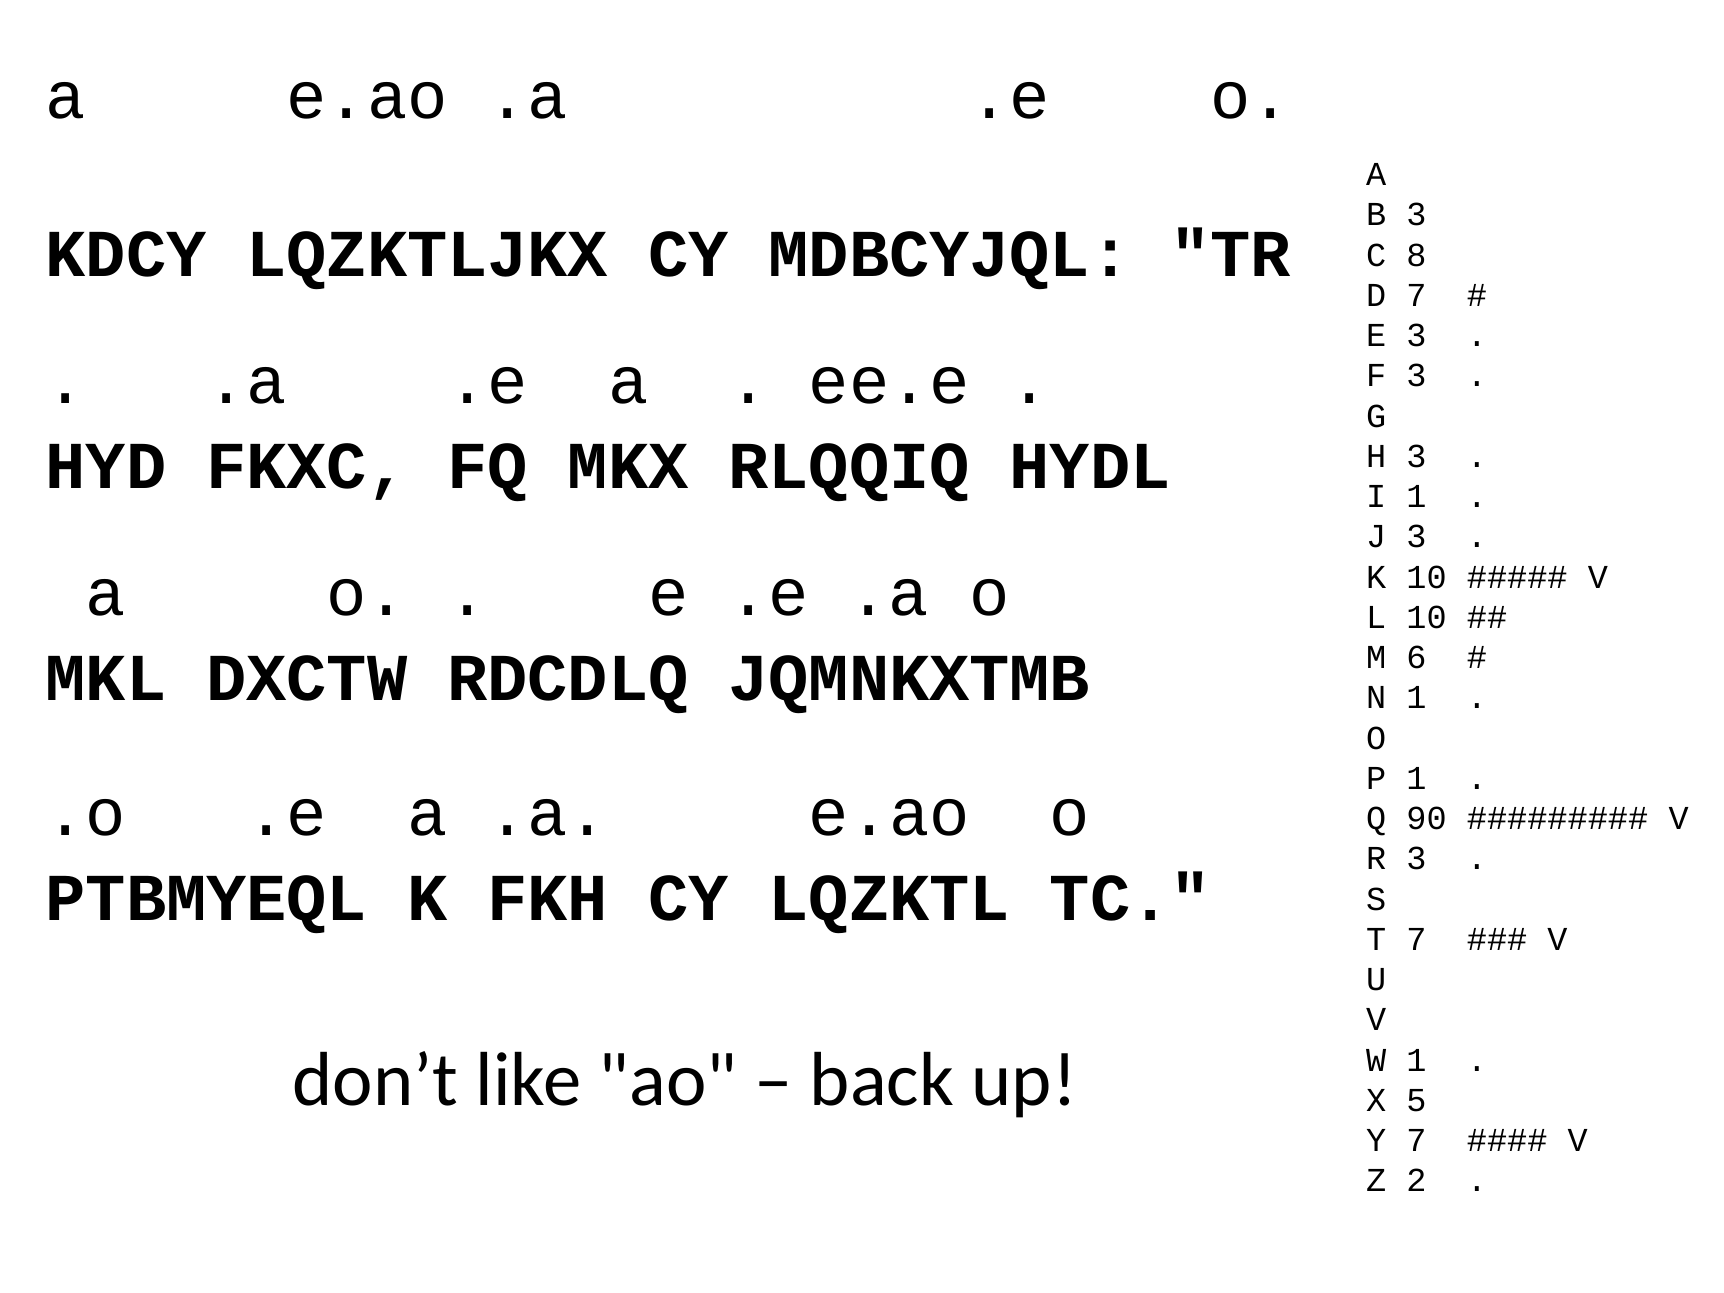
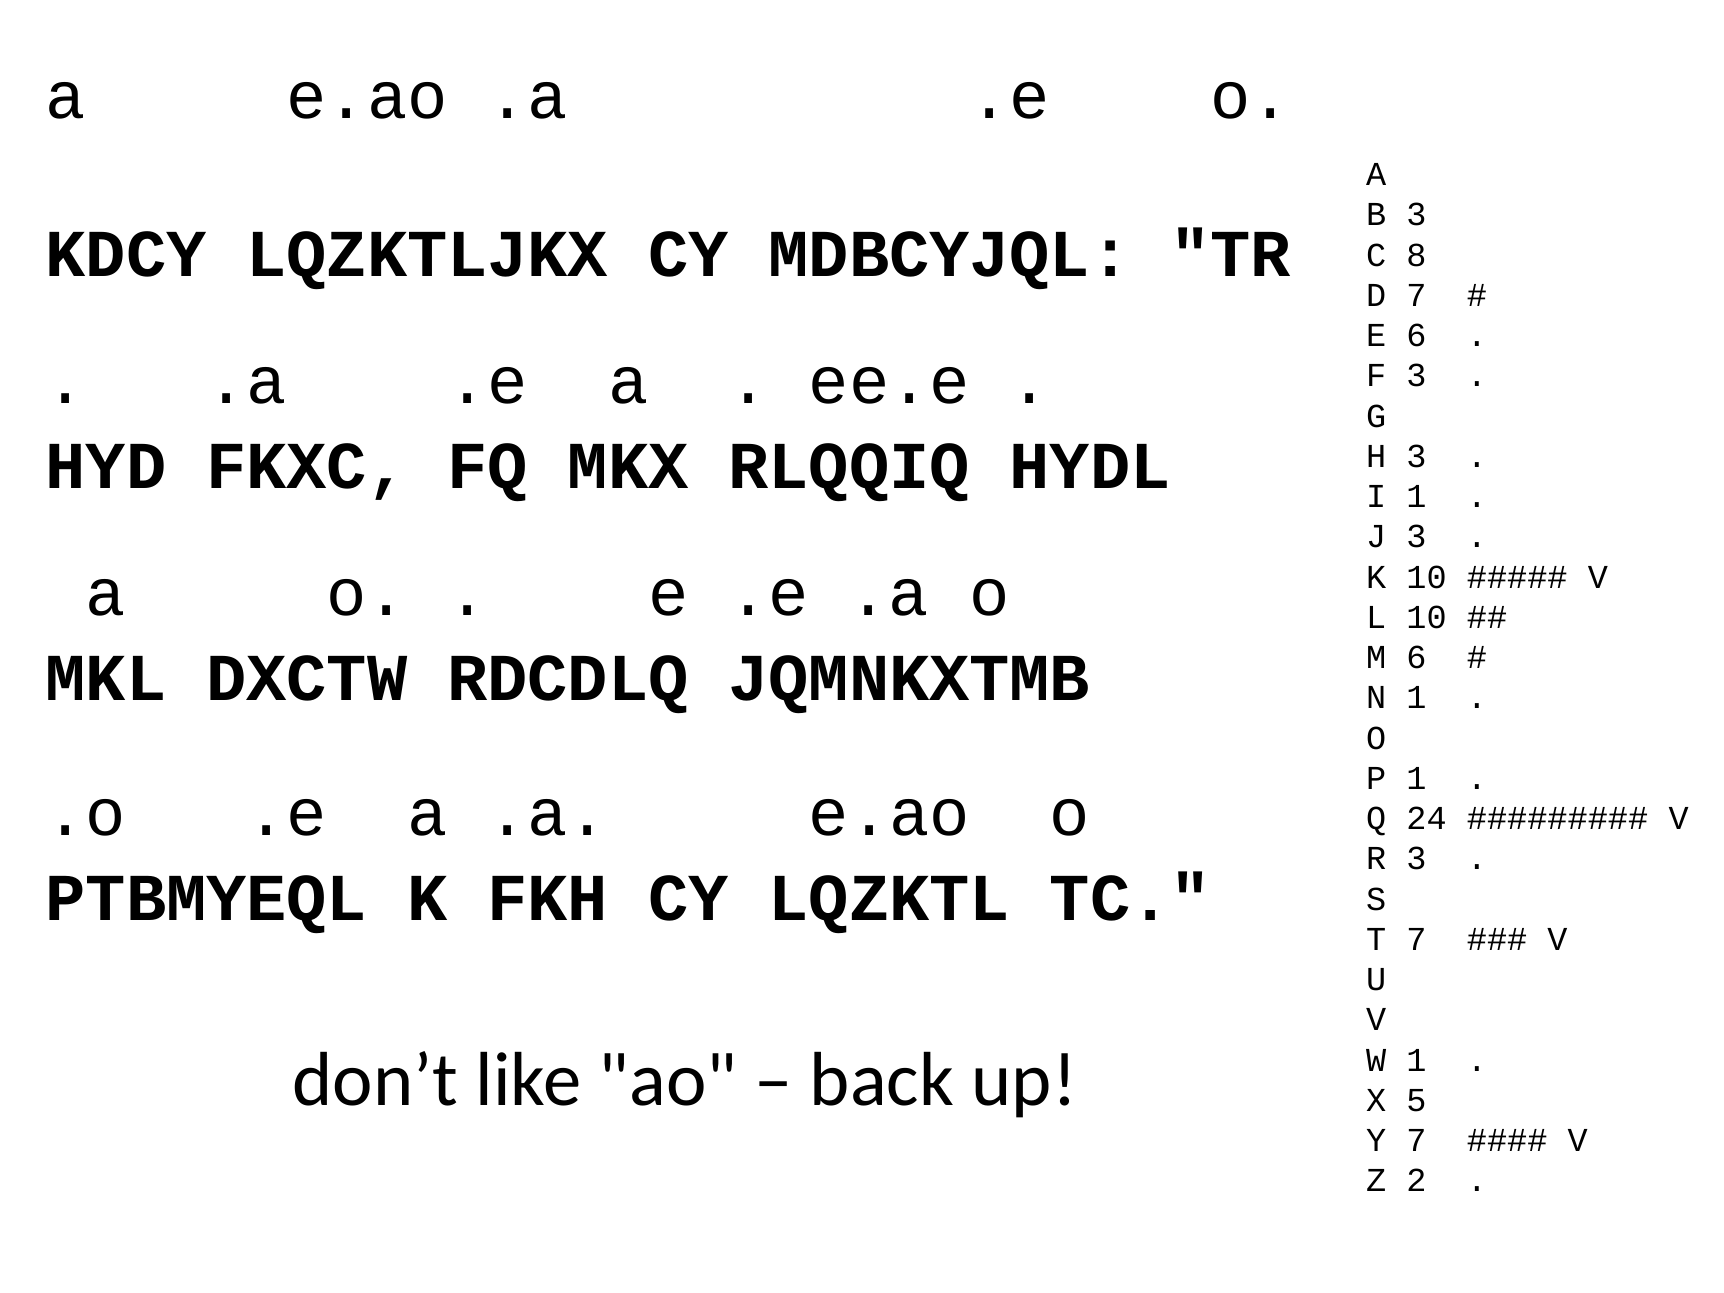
E 3: 3 -> 6 (1416, 336)
90: 90 -> 24 (1427, 819)
